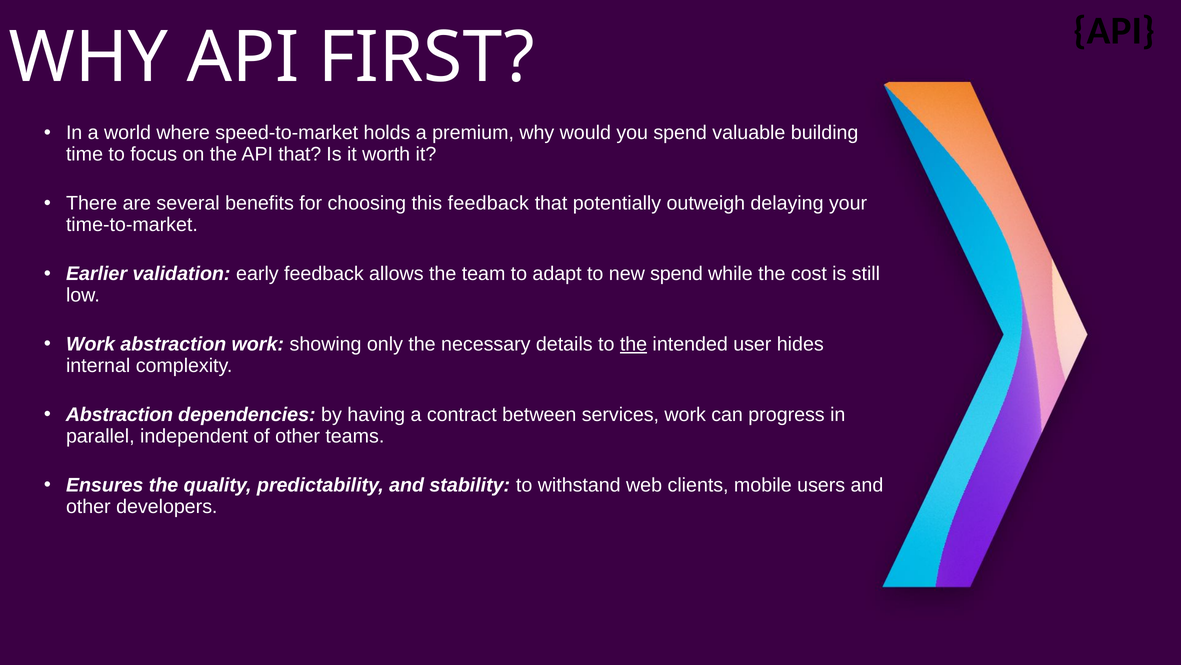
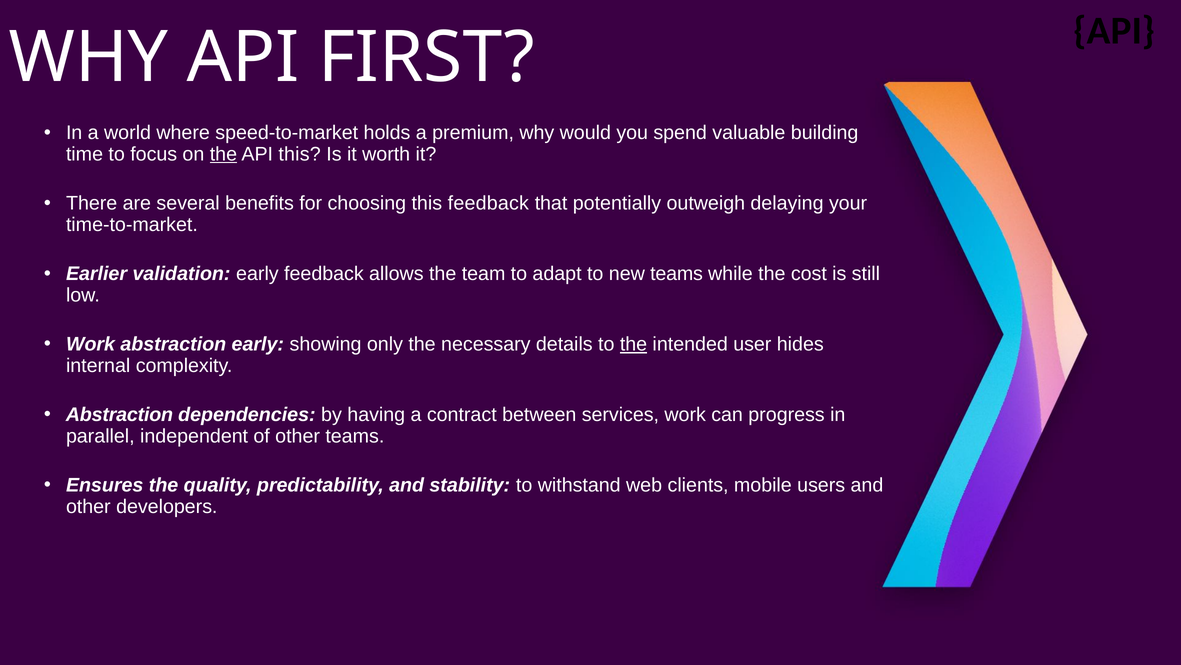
the underline: none -> present (223, 154)
API that: that -> this (300, 154)
new spend: spend -> teams (677, 274)
abstraction work: work -> early (258, 344)
